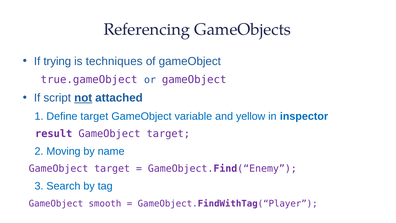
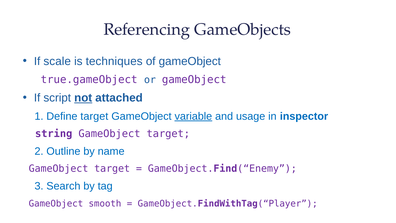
trying: trying -> scale (57, 61)
variable underline: none -> present (193, 116)
yellow: yellow -> usage (251, 116)
result: result -> string (54, 134)
Moving: Moving -> Outline (63, 151)
